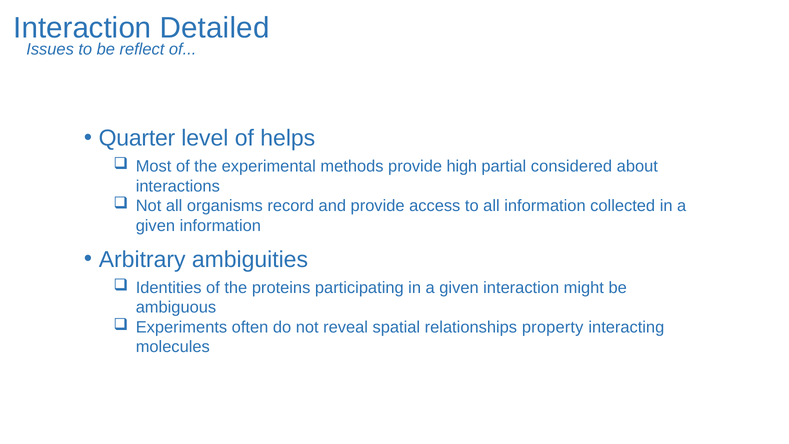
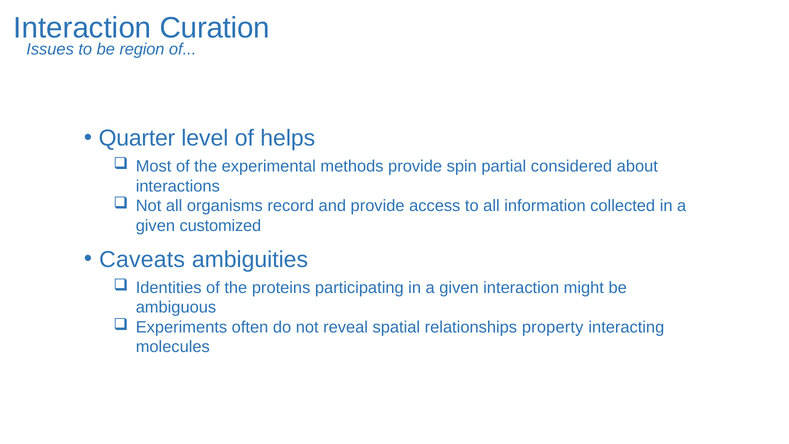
Detailed: Detailed -> Curation (215, 28)
reflect: reflect -> region (142, 49)
high: high -> spin (462, 166)
given information: information -> customized (220, 226)
Arbitrary: Arbitrary -> Caveats (142, 260)
